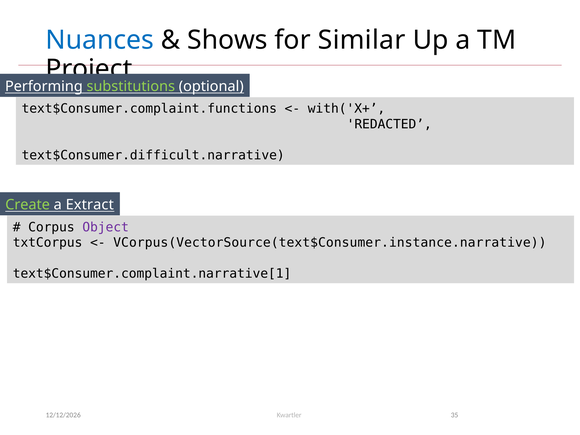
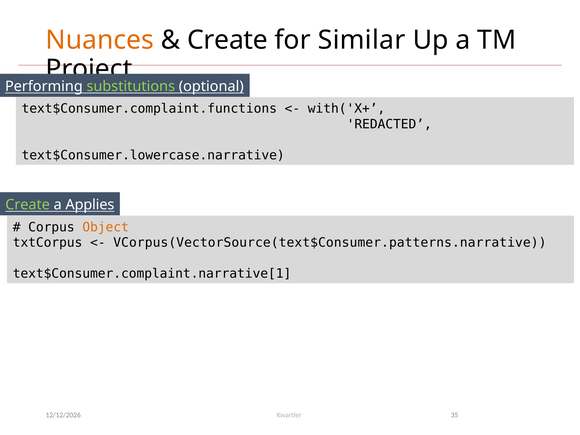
Nuances colour: blue -> orange (100, 40)
Shows: Shows -> Create (228, 40)
text$Consumer.difficult.narrative: text$Consumer.difficult.narrative -> text$Consumer.lowercase.narrative (153, 155)
Extract: Extract -> Applies (90, 205)
Object colour: purple -> orange (106, 227)
VCorpus(VectorSource(text$Consumer.instance.narrative: VCorpus(VectorSource(text$Consumer.instance.narrative -> VCorpus(VectorSource(text$Consumer.patterns.narrative (330, 243)
